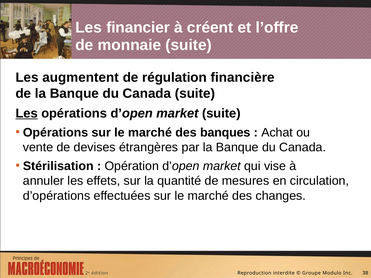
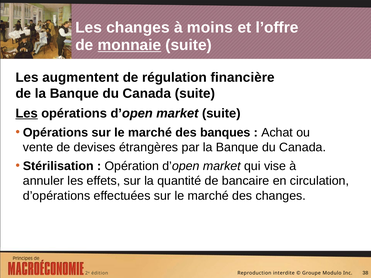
Les financier: financier -> changes (138, 27)
créent: créent -> moins (210, 27)
monnaie underline: none -> present (129, 45)
mesures: mesures -> bancaire (246, 181)
